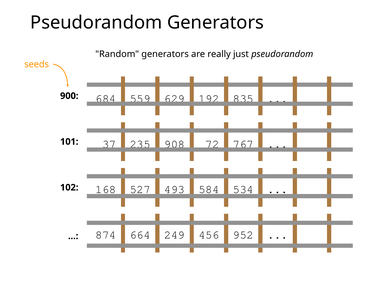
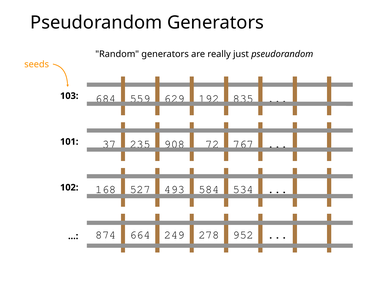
900: 900 -> 103 (69, 96)
456: 456 -> 278 (209, 235)
